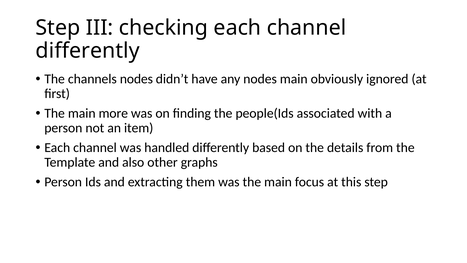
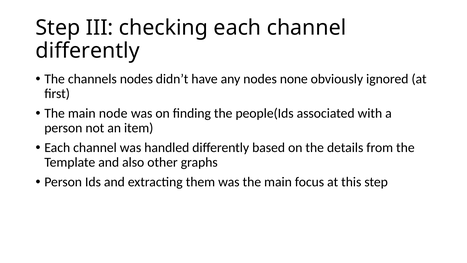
nodes main: main -> none (294, 79)
more: more -> node (113, 113)
